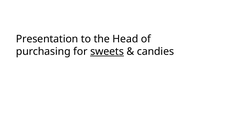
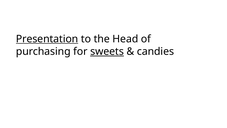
Presentation underline: none -> present (47, 39)
